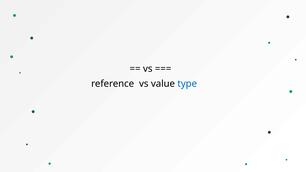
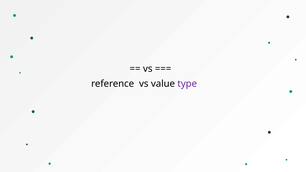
type colour: blue -> purple (187, 84)
